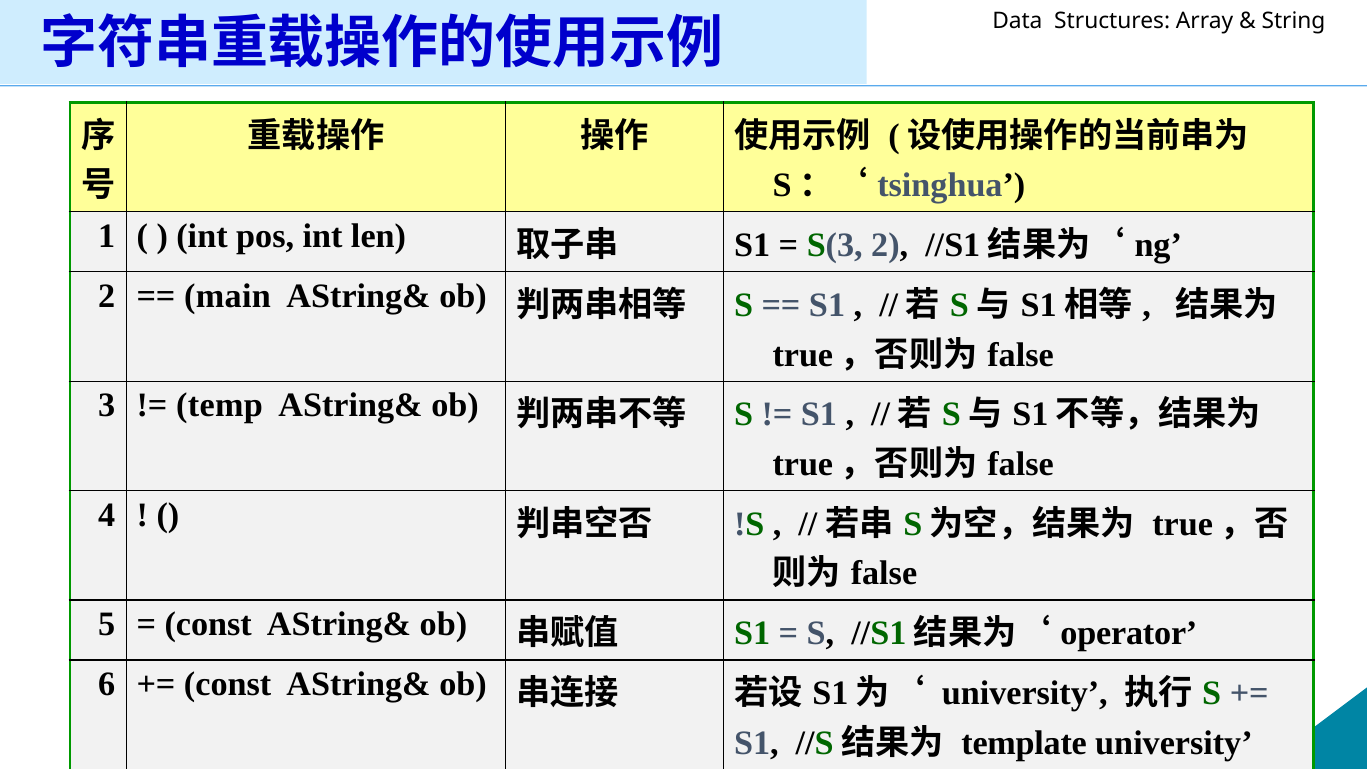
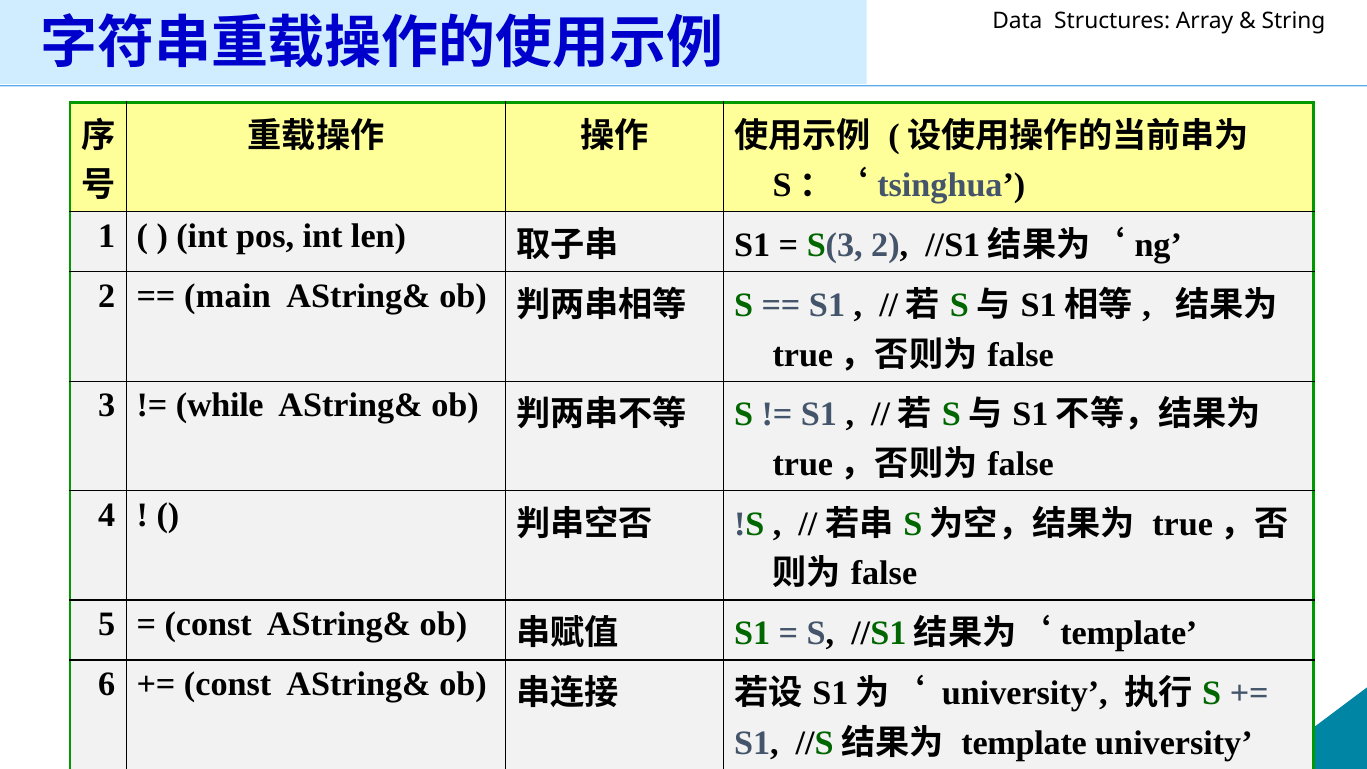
temp: temp -> while (220, 405)
operator: operator -> template (1129, 633)
